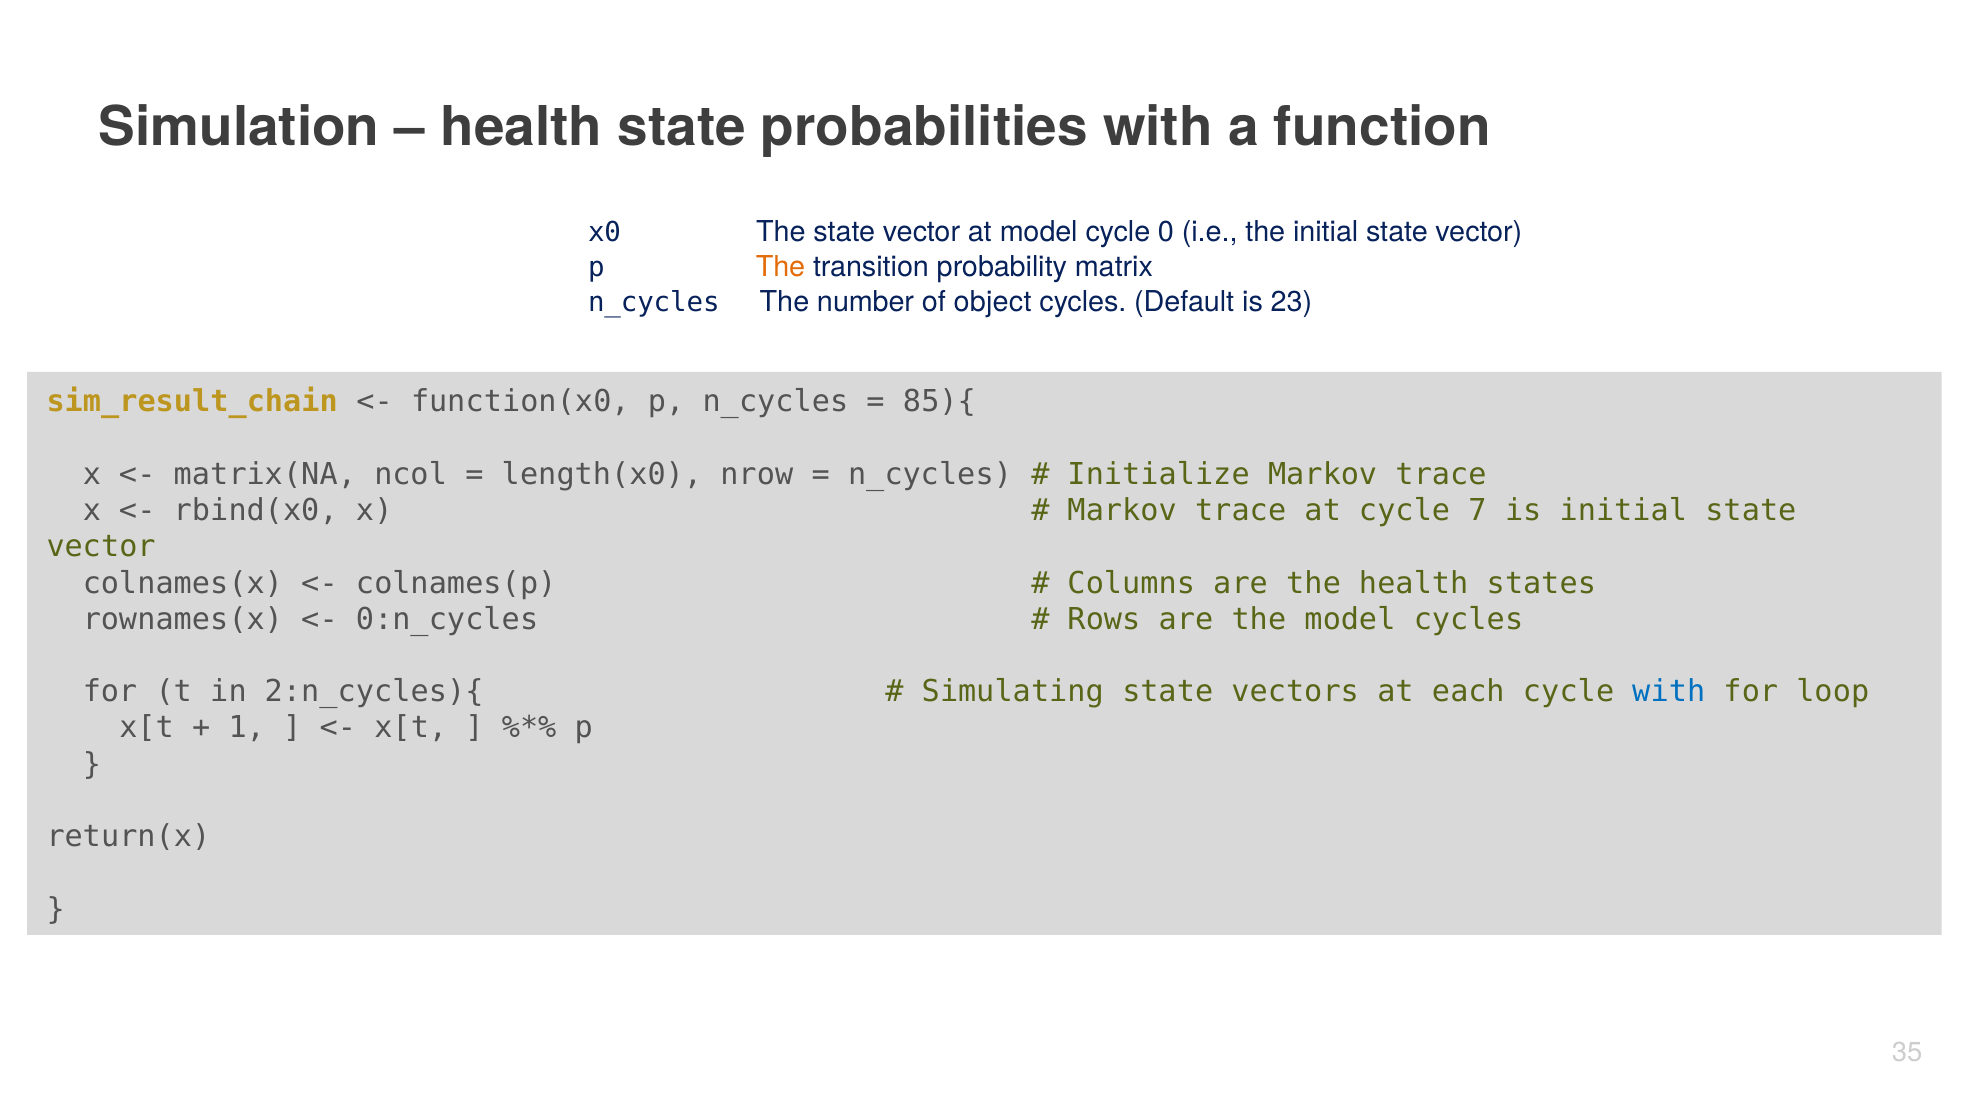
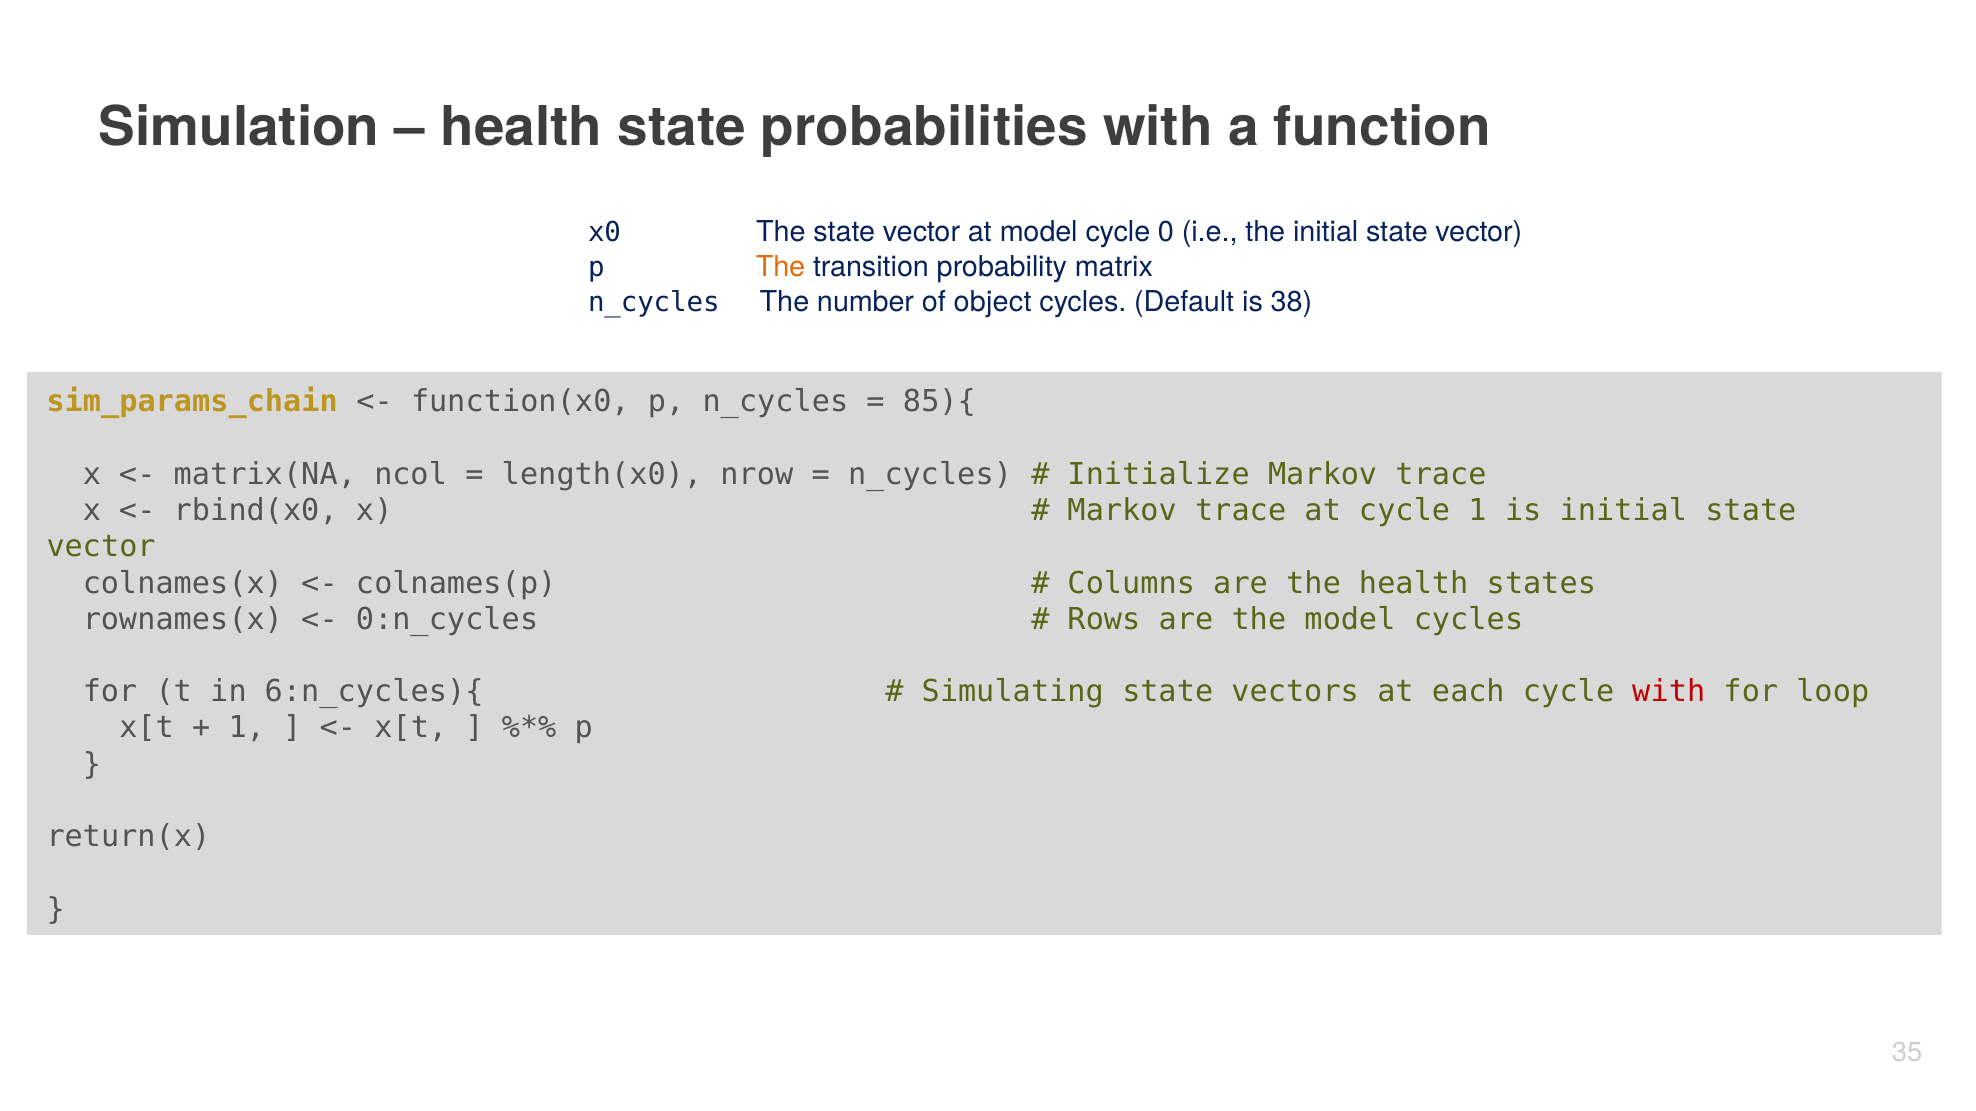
23: 23 -> 38 (1291, 302)
sim_result_chain: sim_result_chain -> sim_params_chain (192, 402)
cycle 7: 7 -> 1 (1478, 511)
2:n_cycles){: 2:n_cycles){ -> 6:n_cycles){ (374, 692)
with colour: blue -> red (1669, 692)
